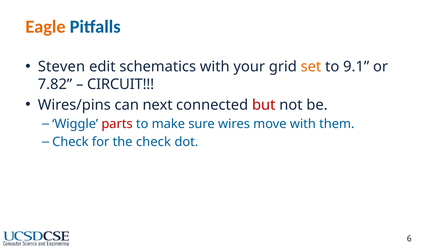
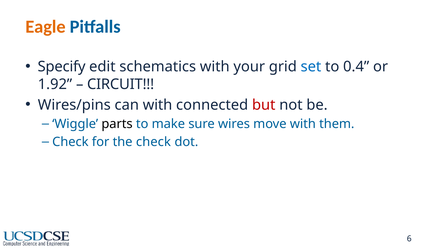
Steven: Steven -> Specify (62, 67)
set colour: orange -> blue (311, 67)
9.1: 9.1 -> 0.4 (356, 67)
7.82: 7.82 -> 1.92 (55, 84)
can next: next -> with (158, 105)
parts colour: red -> black (117, 124)
